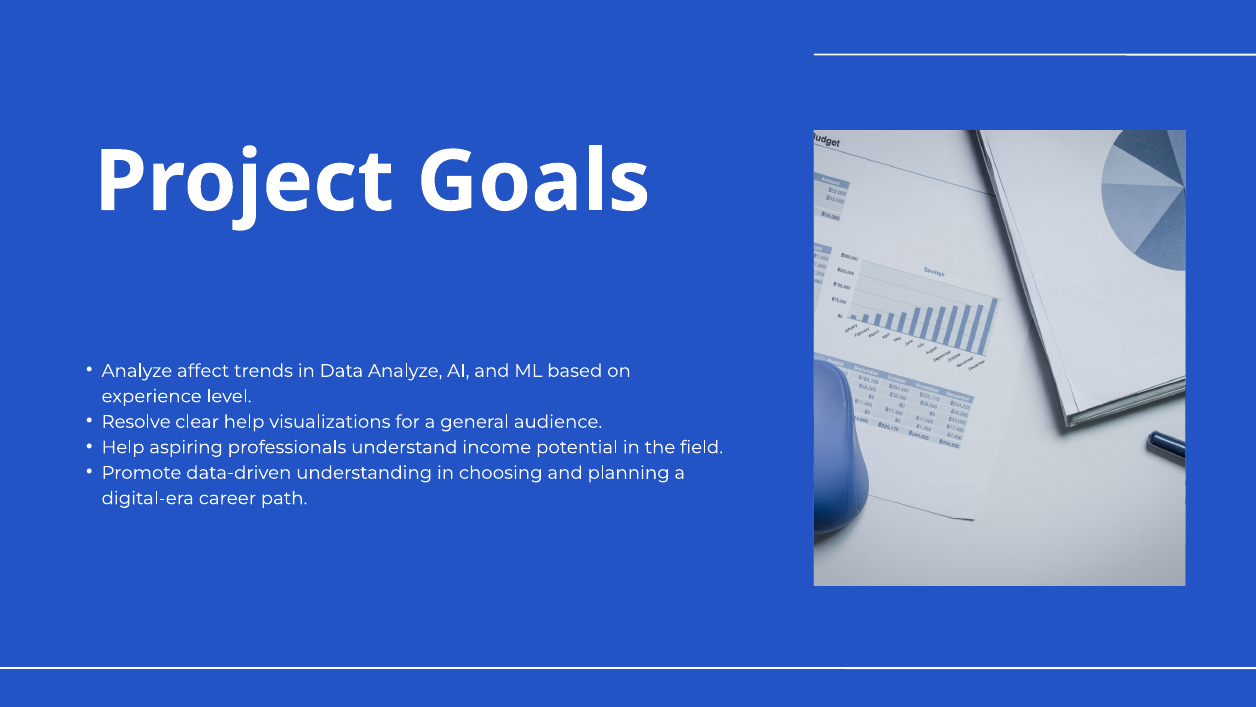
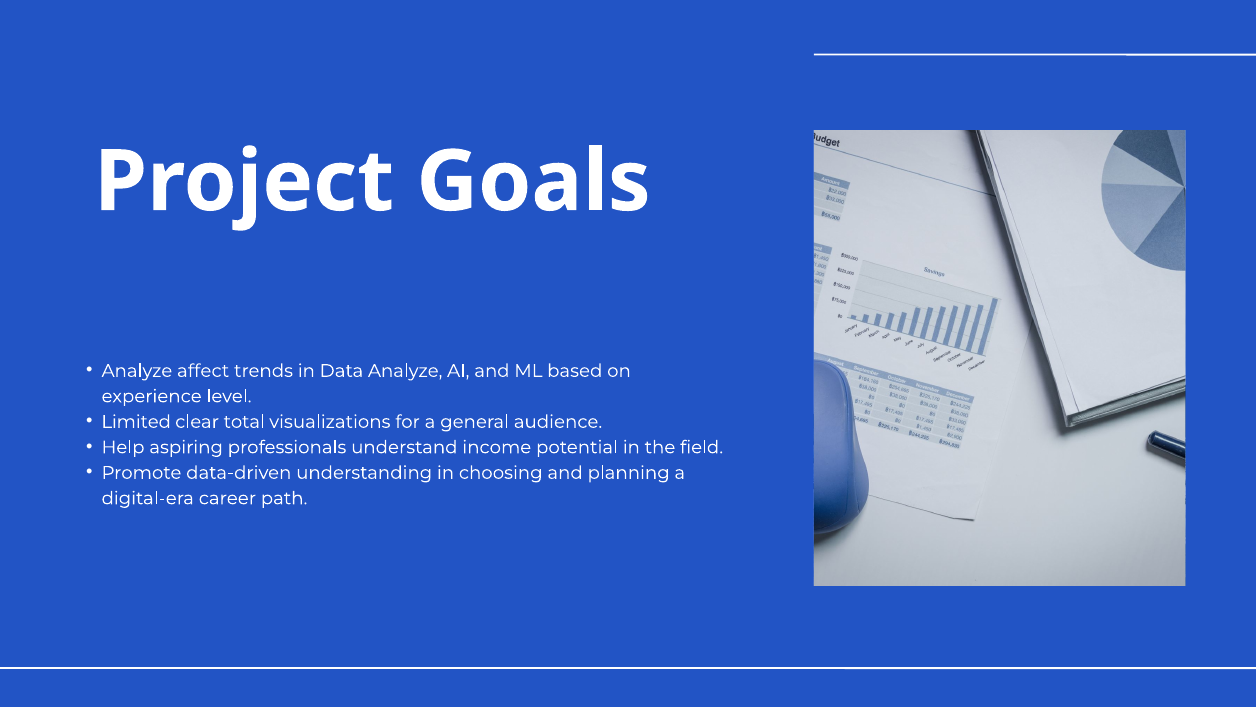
Resolve: Resolve -> Limited (136, 422)
clear help: help -> total (244, 422)
